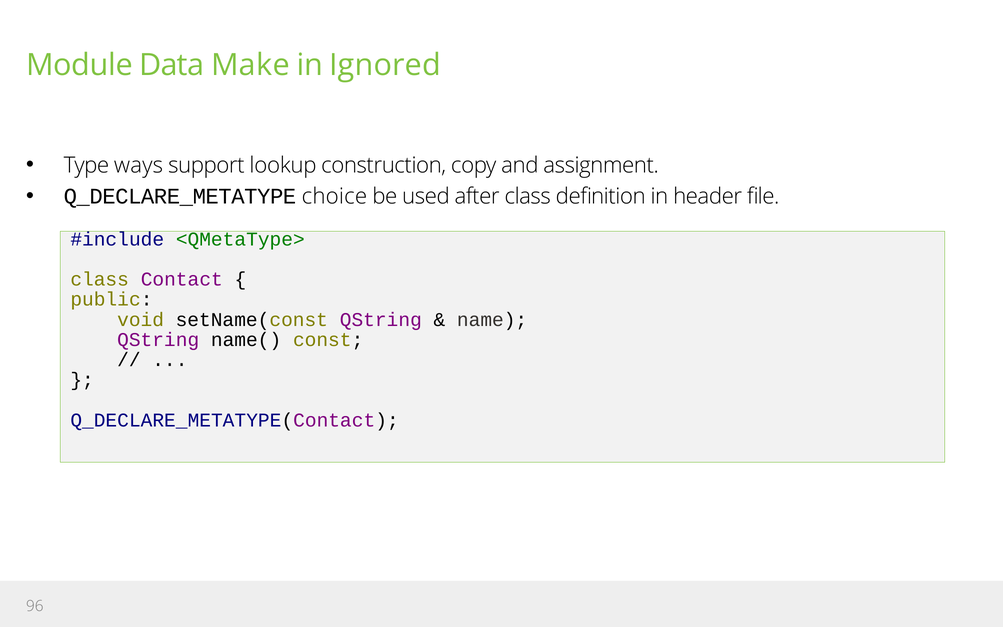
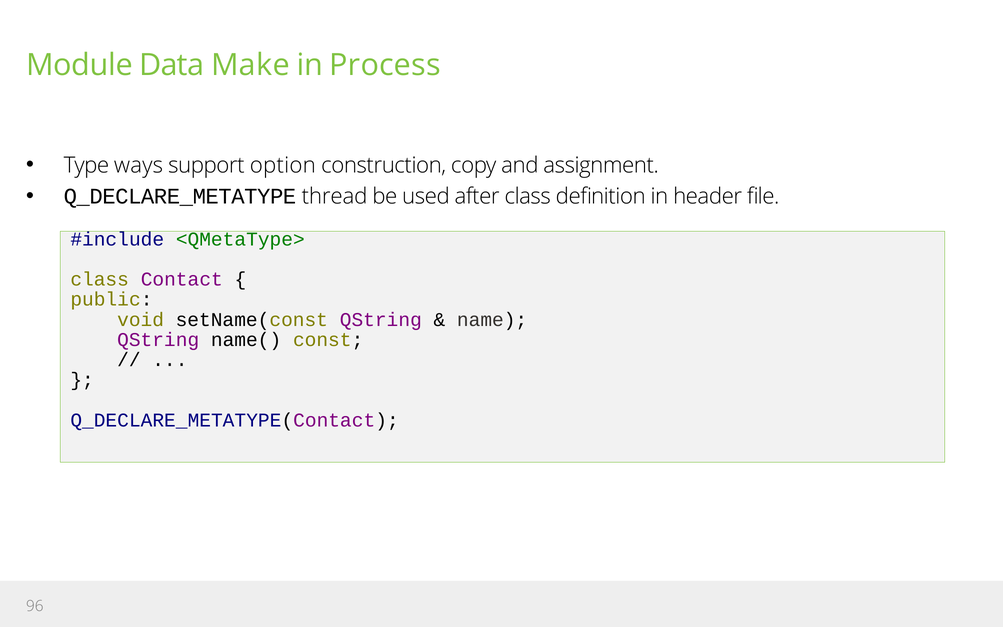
Ignored: Ignored -> Process (385, 65)
lookup: lookup -> option (283, 165)
choice: choice -> thread (335, 196)
